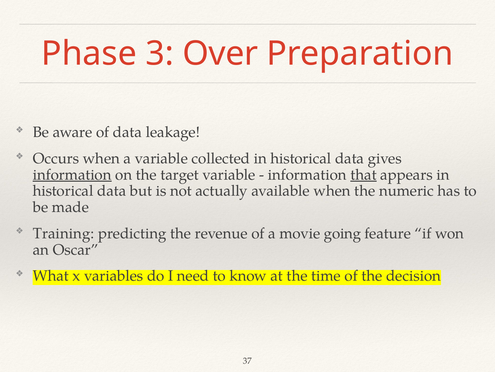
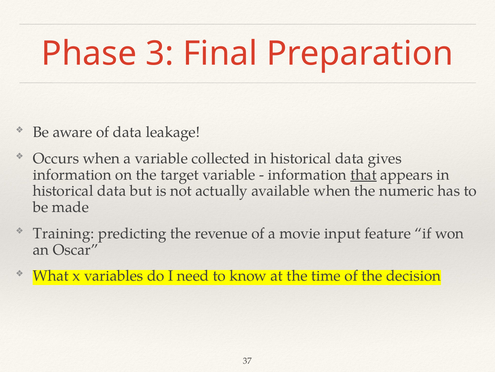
Over: Over -> Final (220, 53)
information underline: present -> none (72, 174)
going: going -> input (342, 233)
